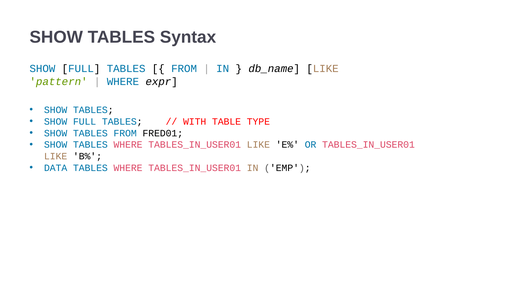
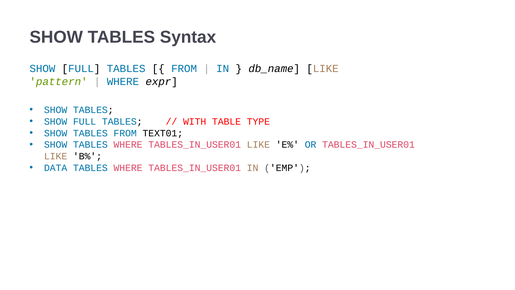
FRED01: FRED01 -> TEXT01 (163, 133)
